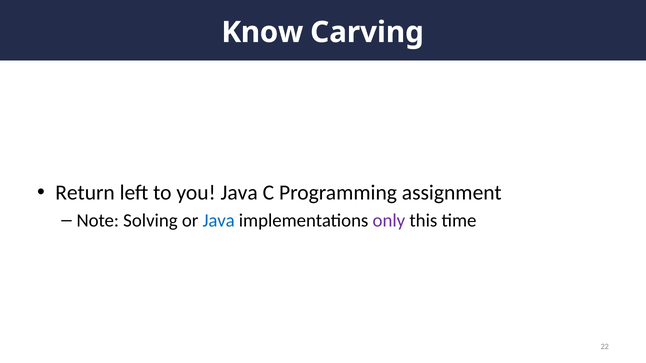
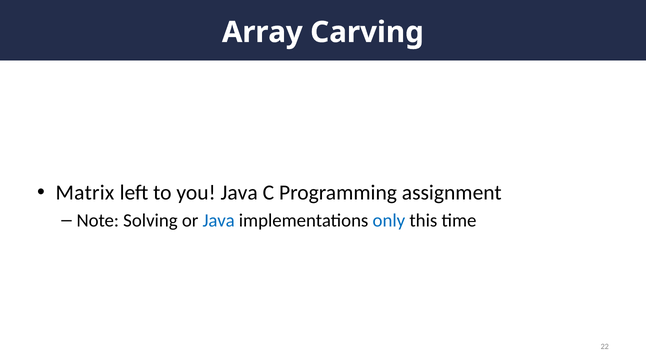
Know: Know -> Array (262, 32)
Return: Return -> Matrix (85, 193)
only colour: purple -> blue (389, 221)
